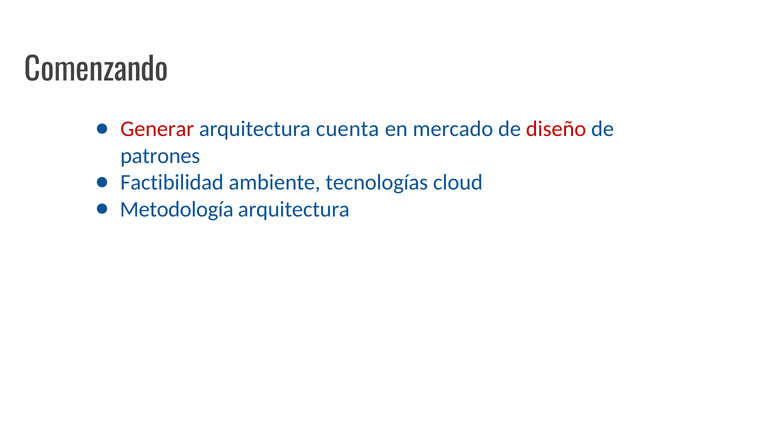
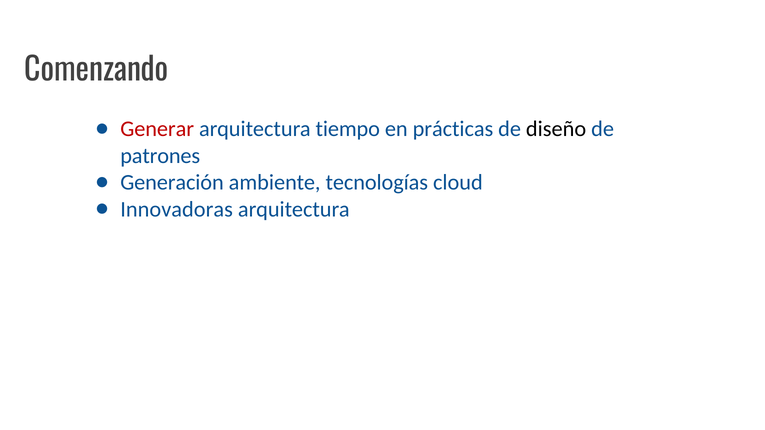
cuenta: cuenta -> tiempo (348, 129)
mercado: mercado -> prácticas (453, 129)
diseño colour: red -> black (556, 129)
Factibilidad: Factibilidad -> Generación (172, 183)
Metodología: Metodología -> Innovadoras (177, 210)
